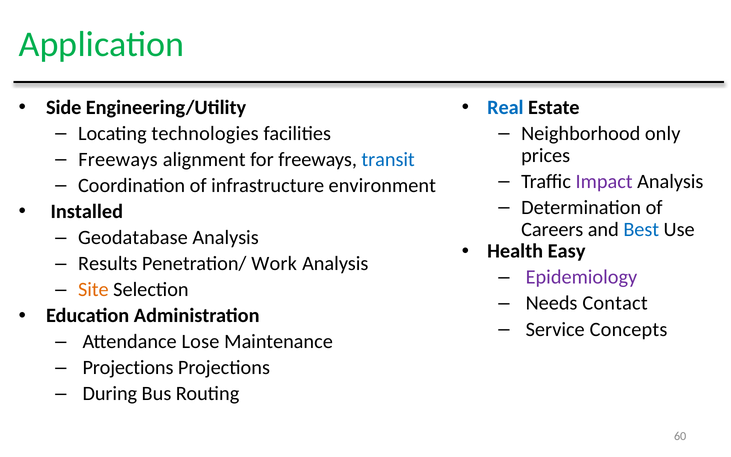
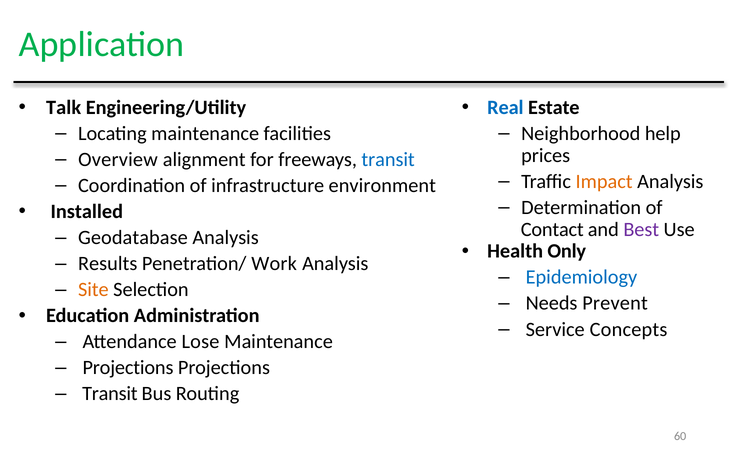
Side: Side -> Talk (64, 108)
only: only -> help (663, 133)
Locating technologies: technologies -> maintenance (205, 134)
Freeways: Freeways -> Overview (118, 160)
Impact colour: purple -> orange (604, 181)
Careers: Careers -> Contact (552, 229)
Best colour: blue -> purple (641, 229)
Easy: Easy -> Only (567, 251)
Epidemiology colour: purple -> blue (581, 277)
Contact: Contact -> Prevent (615, 303)
During: During -> Transit (110, 393)
